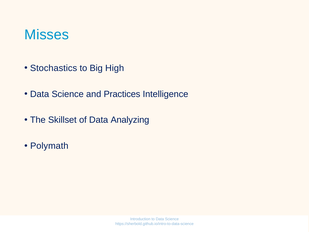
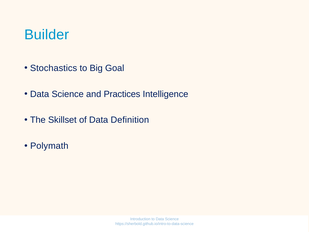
Misses: Misses -> Builder (47, 35)
High: High -> Goal (115, 68)
Analyzing: Analyzing -> Definition (130, 120)
